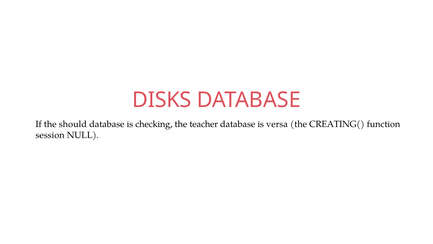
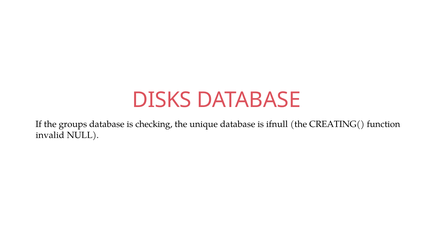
should: should -> groups (73, 124)
teacher: teacher -> unique (204, 124)
versa: versa -> ifnull (277, 124)
session: session -> invalid (50, 135)
